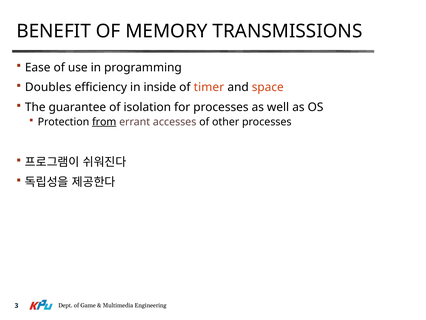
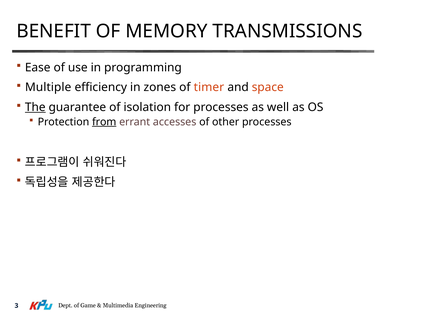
Doubles: Doubles -> Multiple (48, 87)
inside: inside -> zones (160, 87)
The underline: none -> present (35, 107)
